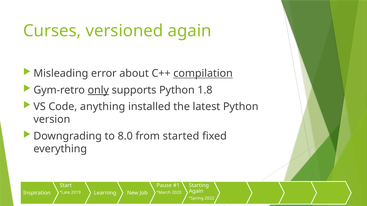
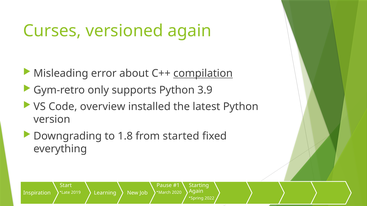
only underline: present -> none (98, 90)
1.8: 1.8 -> 3.9 (205, 90)
anything: anything -> overview (103, 107)
8.0: 8.0 -> 1.8 (125, 136)
